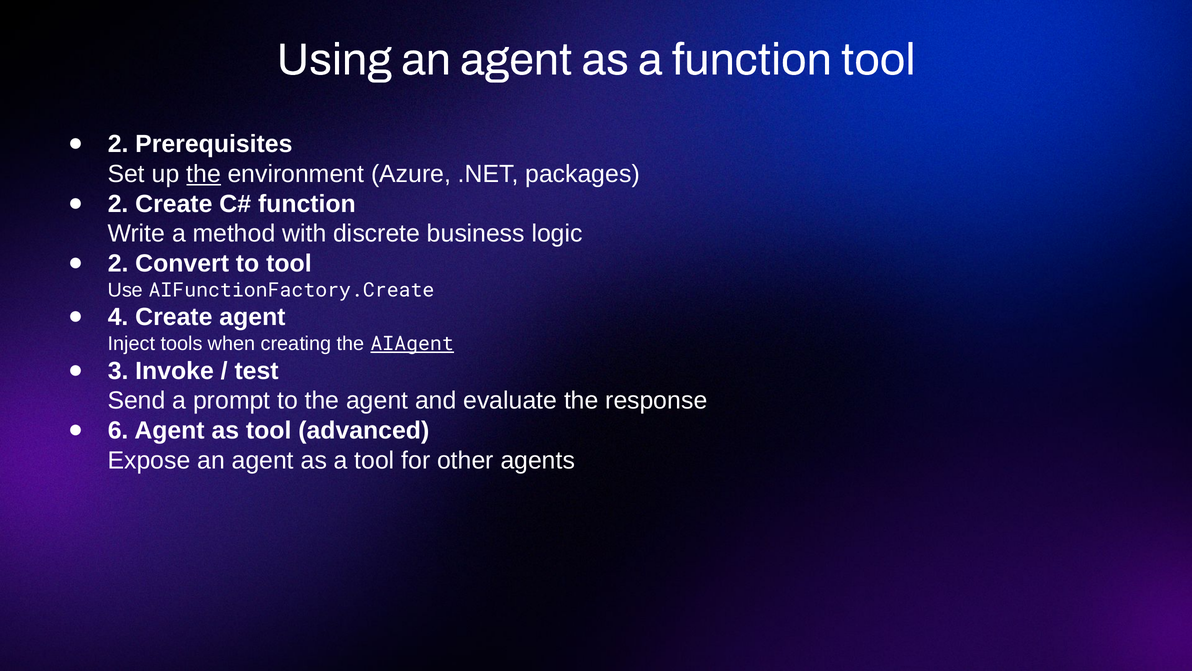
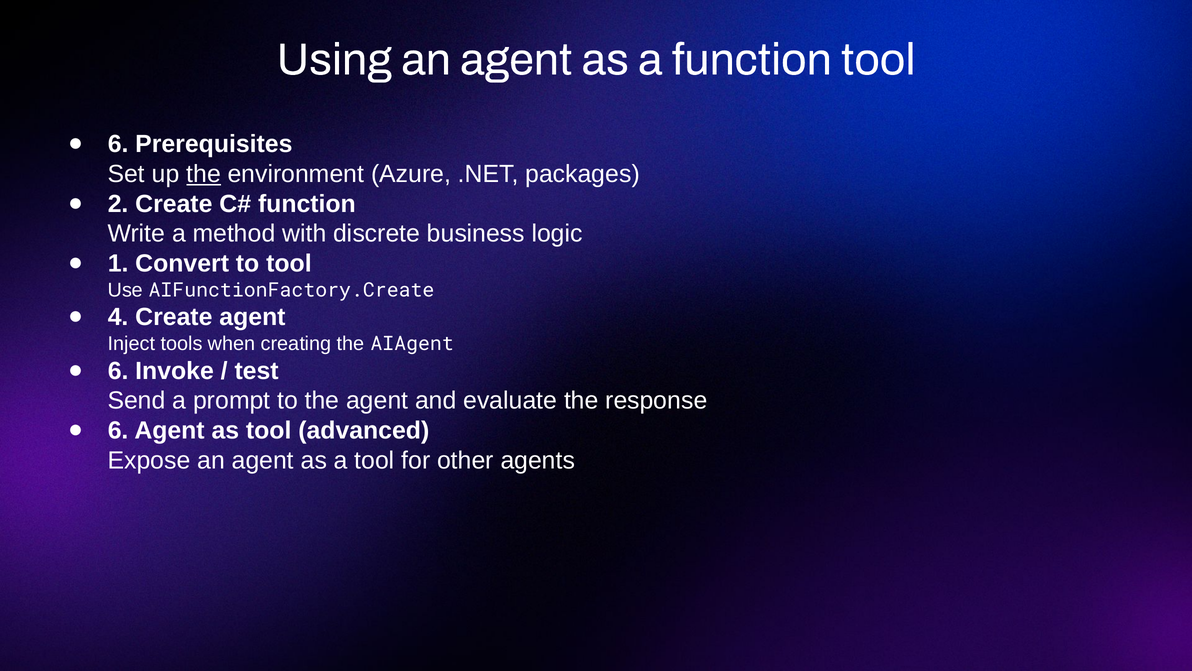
2: 2 -> 6 (118, 144)
2: 2 -> 1 (118, 263)
AIAgent underline: present -> none (412, 343)
3: 3 -> 6 (118, 371)
